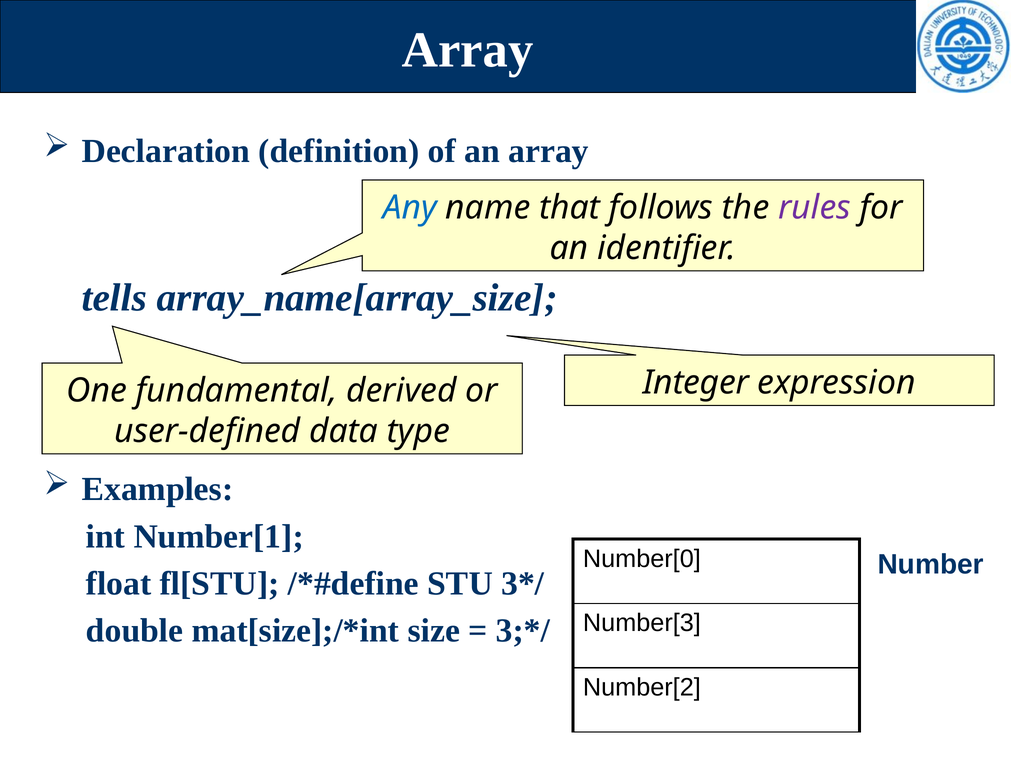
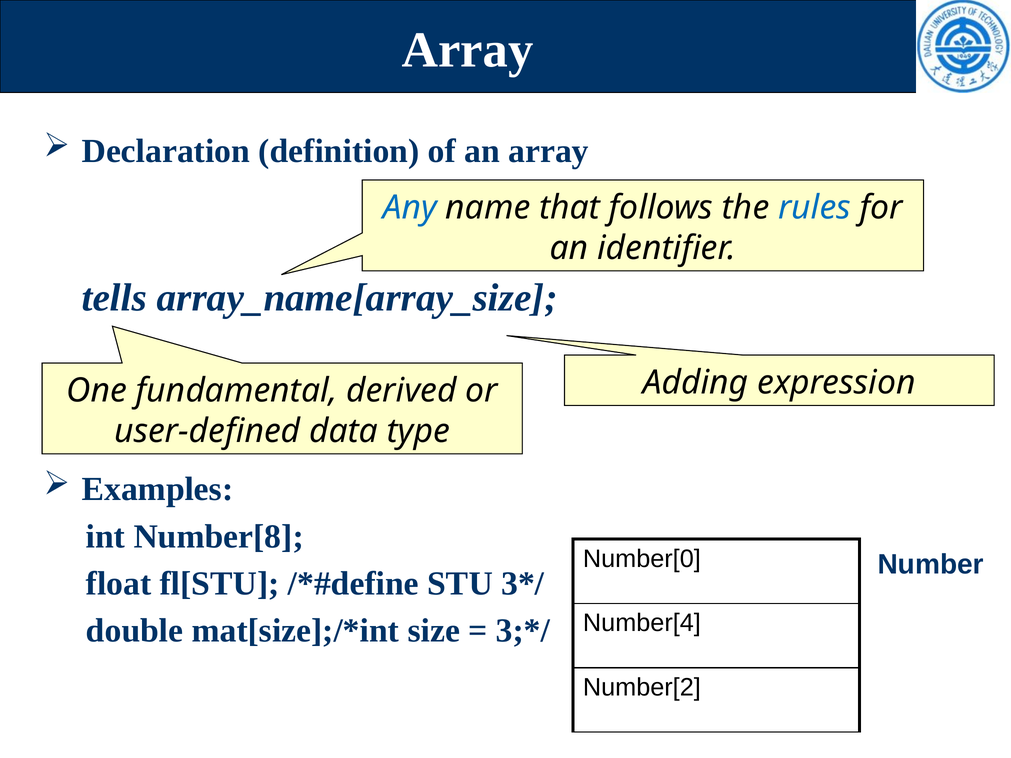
rules colour: purple -> blue (815, 208)
Integer: Integer -> Adding (696, 383)
Number[1: Number[1 -> Number[8 (219, 537)
Number[3: Number[3 -> Number[4 (642, 623)
